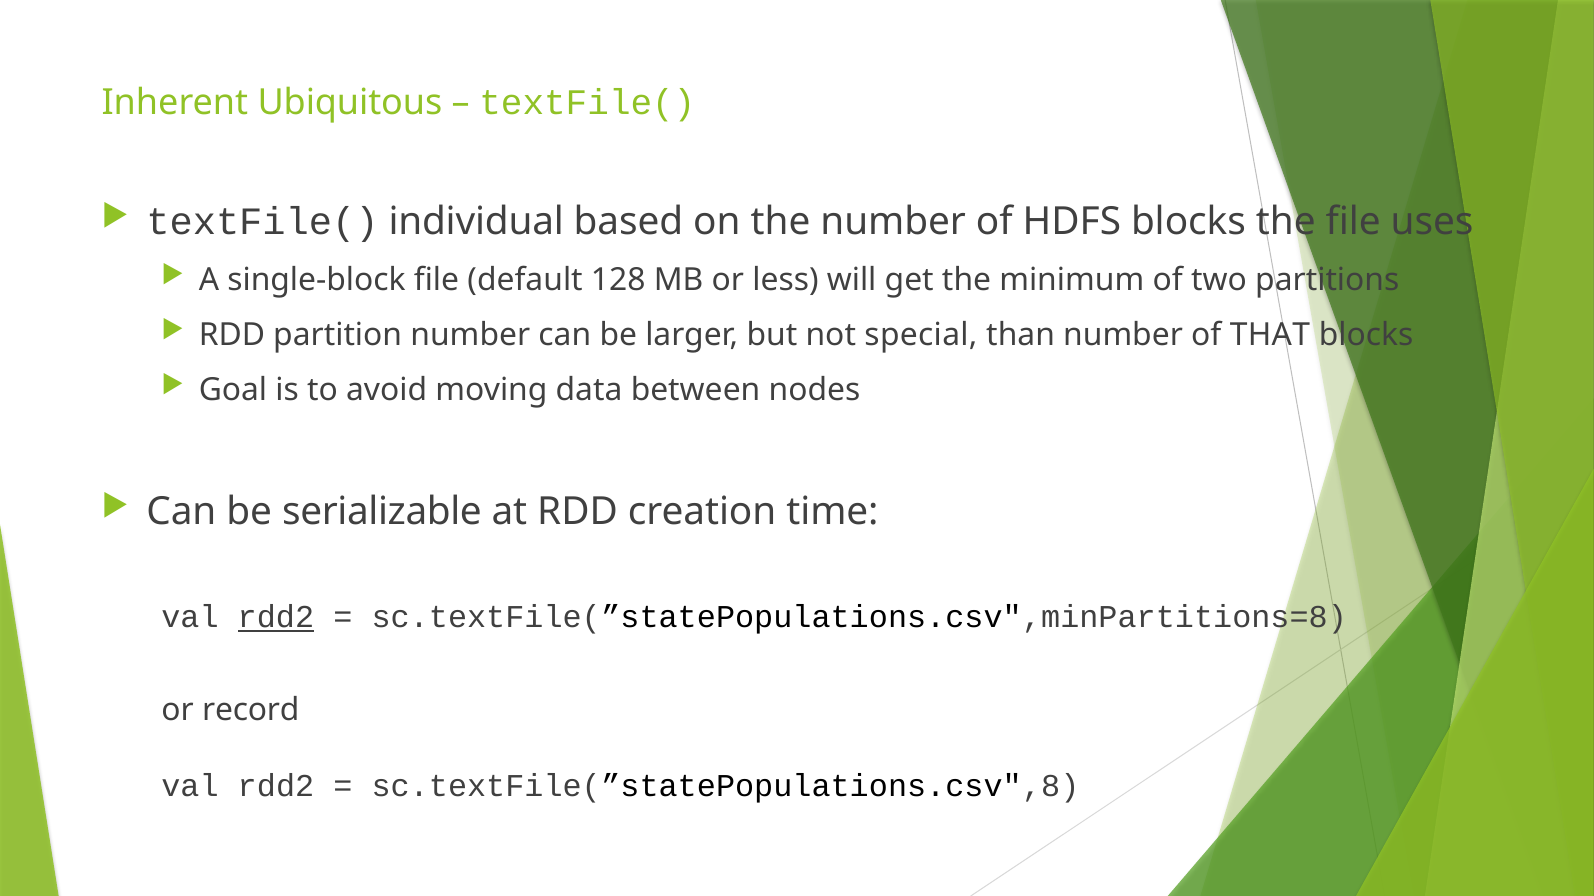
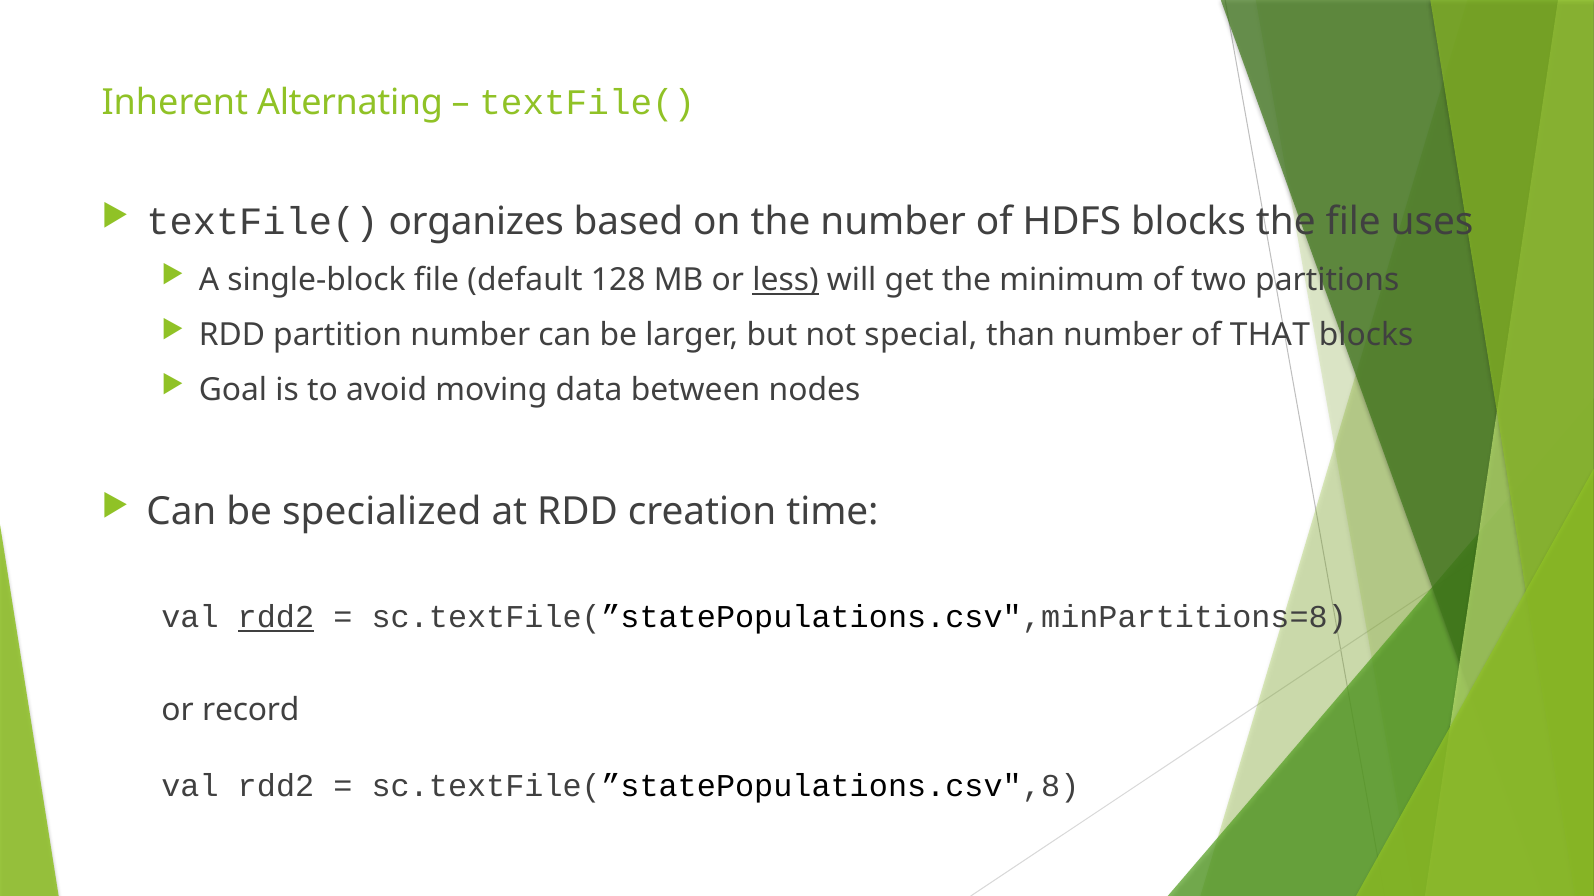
Ubiquitous: Ubiquitous -> Alternating (350, 103)
individual: individual -> organizes (476, 222)
less underline: none -> present (785, 280)
serializable: serializable -> specialized (382, 512)
